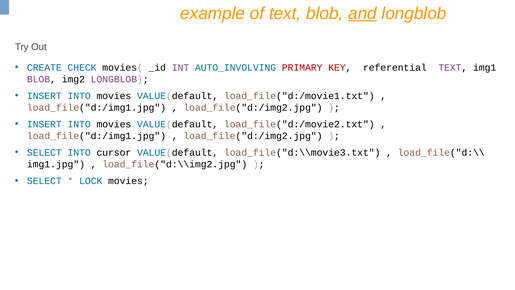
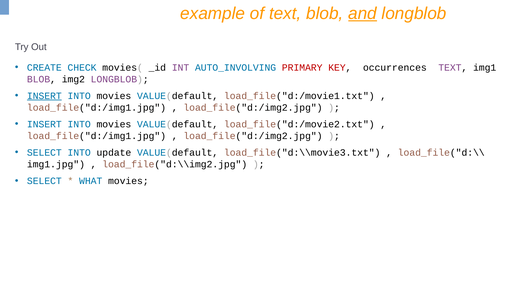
referential: referential -> occurrences (395, 68)
INSERT underline: none -> present (44, 96)
cursor: cursor -> update (114, 152)
LOCK: LOCK -> WHAT (91, 181)
